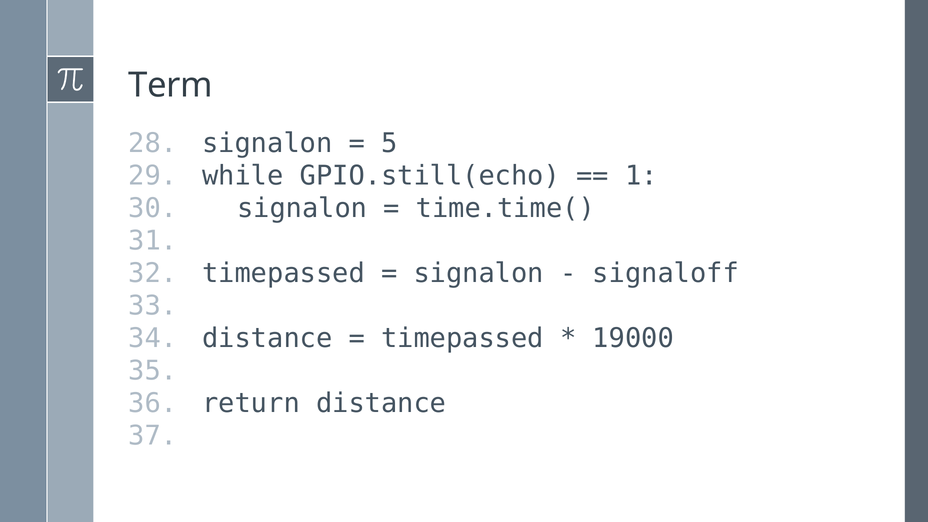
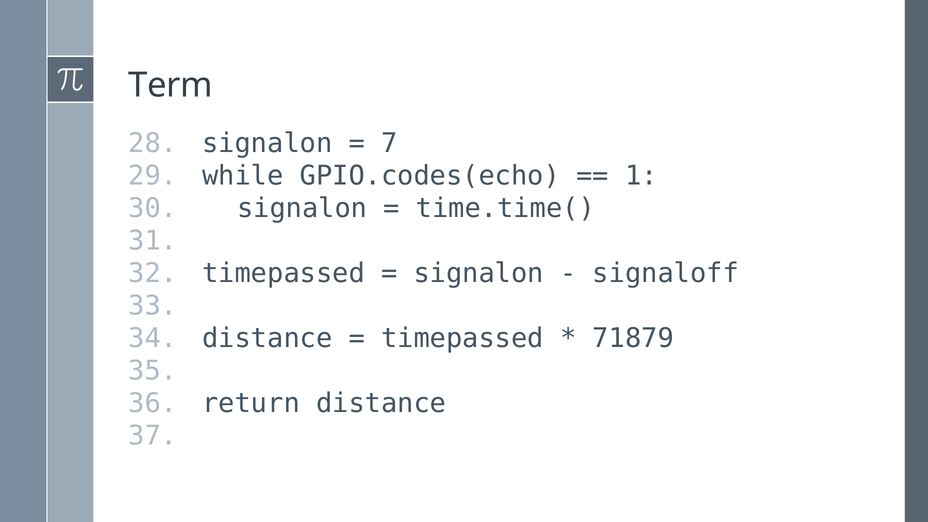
5: 5 -> 7 (389, 143)
GPIO.still(echo: GPIO.still(echo -> GPIO.codes(echo (430, 176)
19000: 19000 -> 71879 (633, 338)
